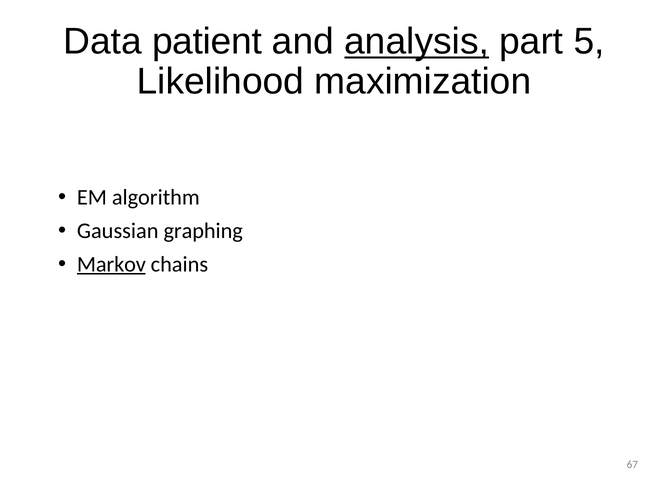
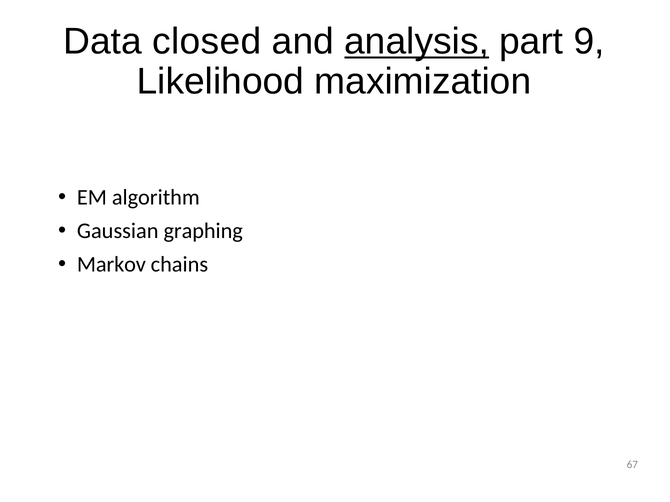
patient: patient -> closed (207, 42)
5: 5 -> 9 (589, 42)
Markov underline: present -> none (111, 264)
